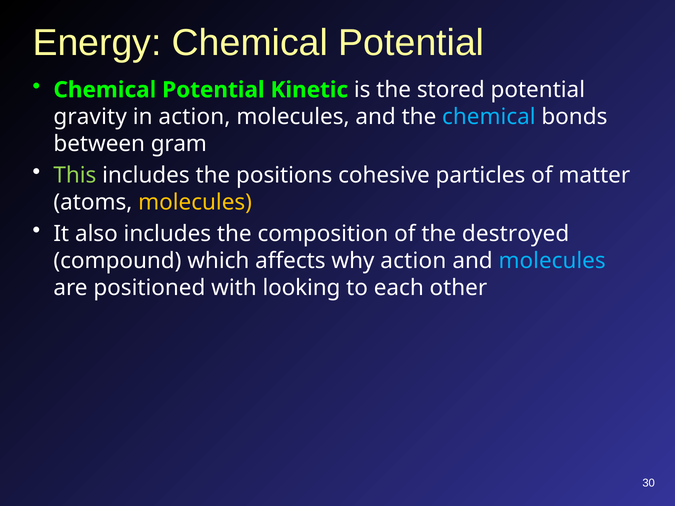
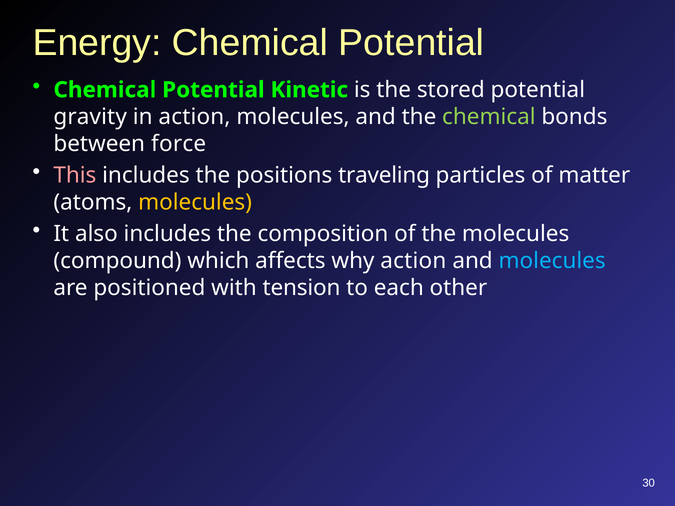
chemical colour: light blue -> light green (489, 117)
gram: gram -> force (179, 144)
This colour: light green -> pink (75, 175)
cohesive: cohesive -> traveling (384, 175)
the destroyed: destroyed -> molecules (516, 234)
looking: looking -> tension (301, 288)
